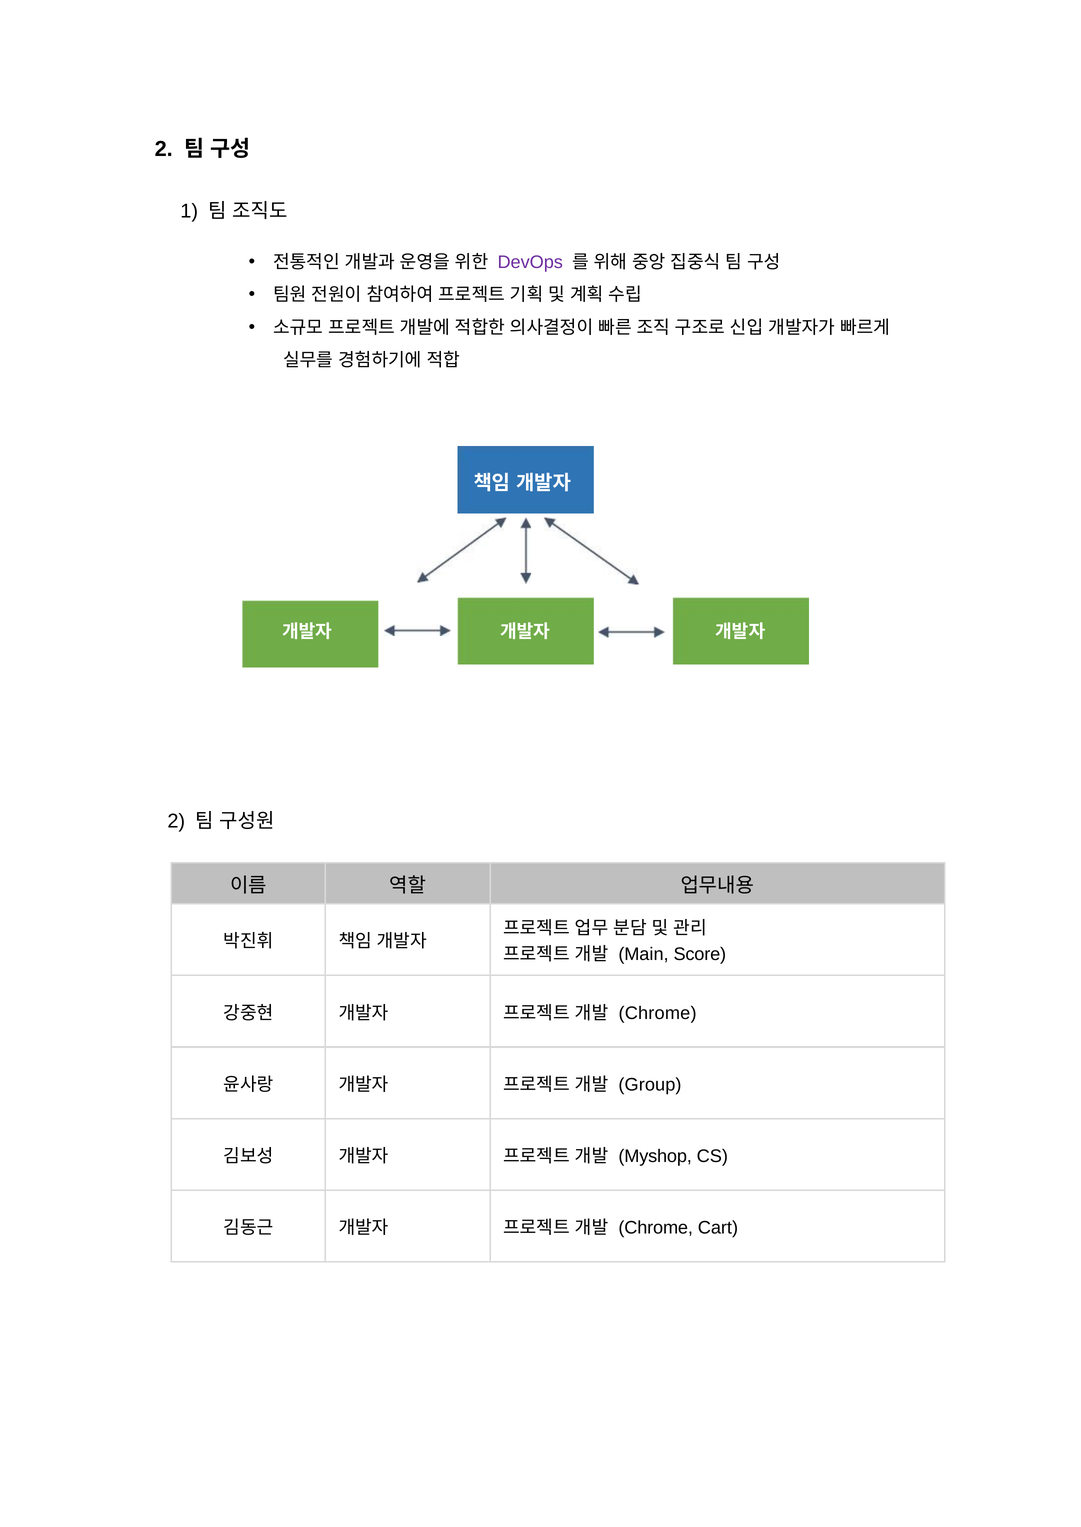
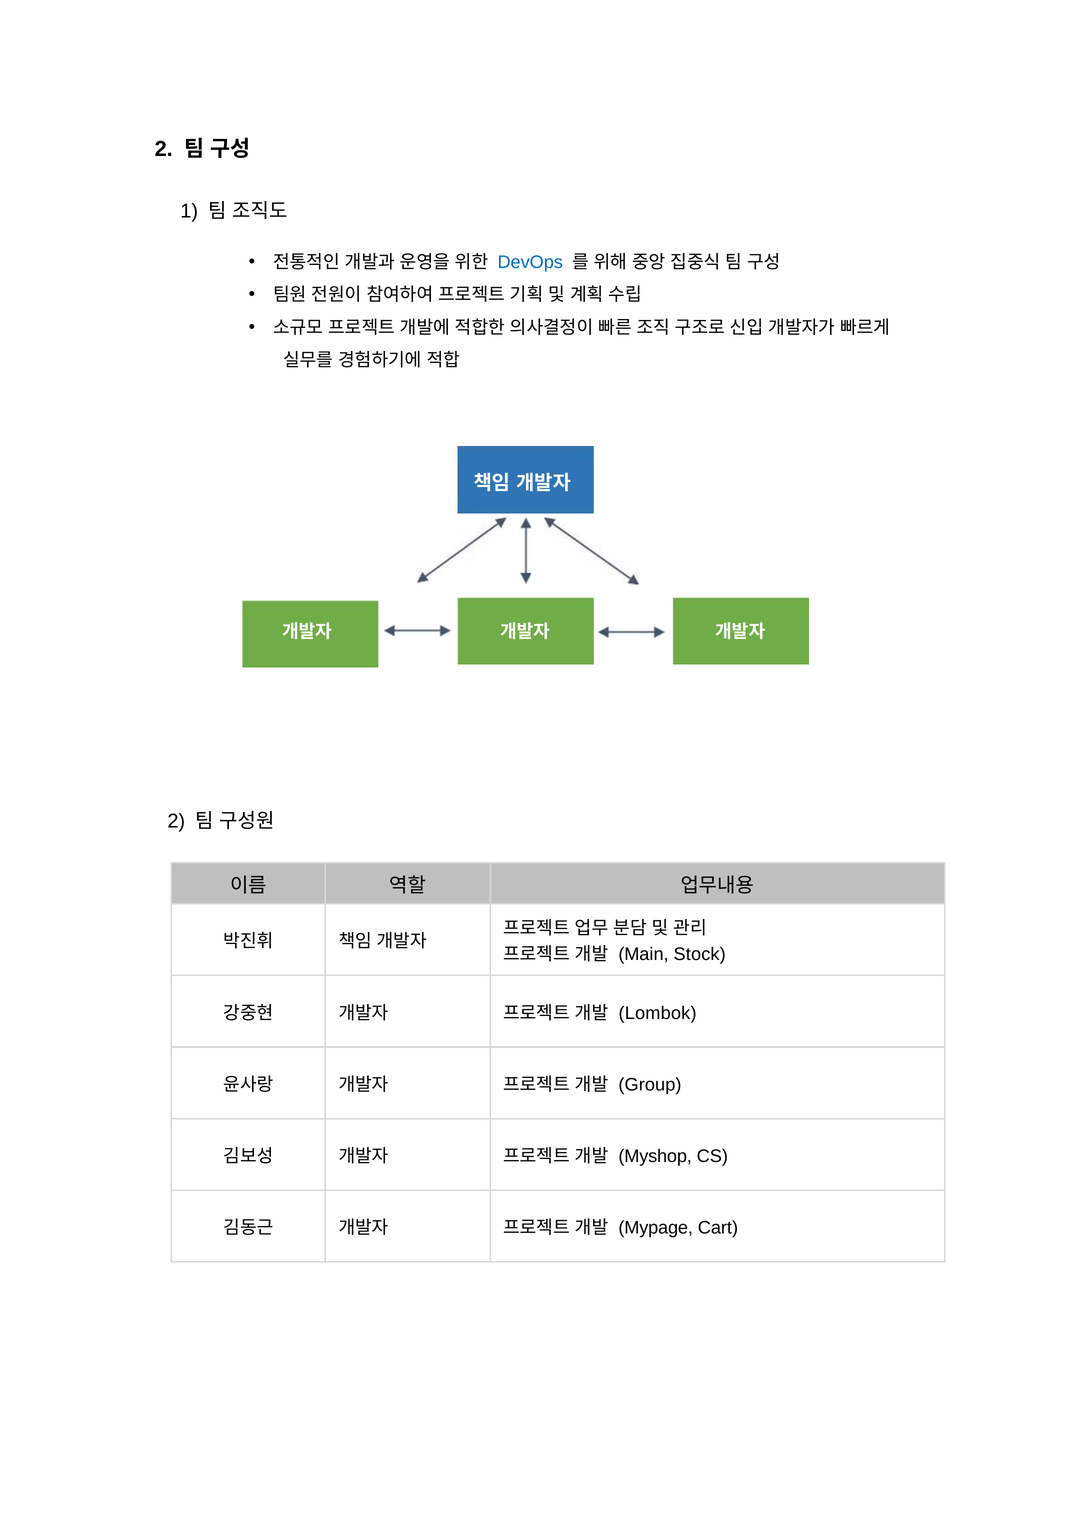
DevOps colour: purple -> blue (530, 262)
Score: Score -> Stock (700, 955)
Chrome: Chrome -> Lombok (658, 1014)
Chrome: Chrome -> Mypage (656, 1229)
